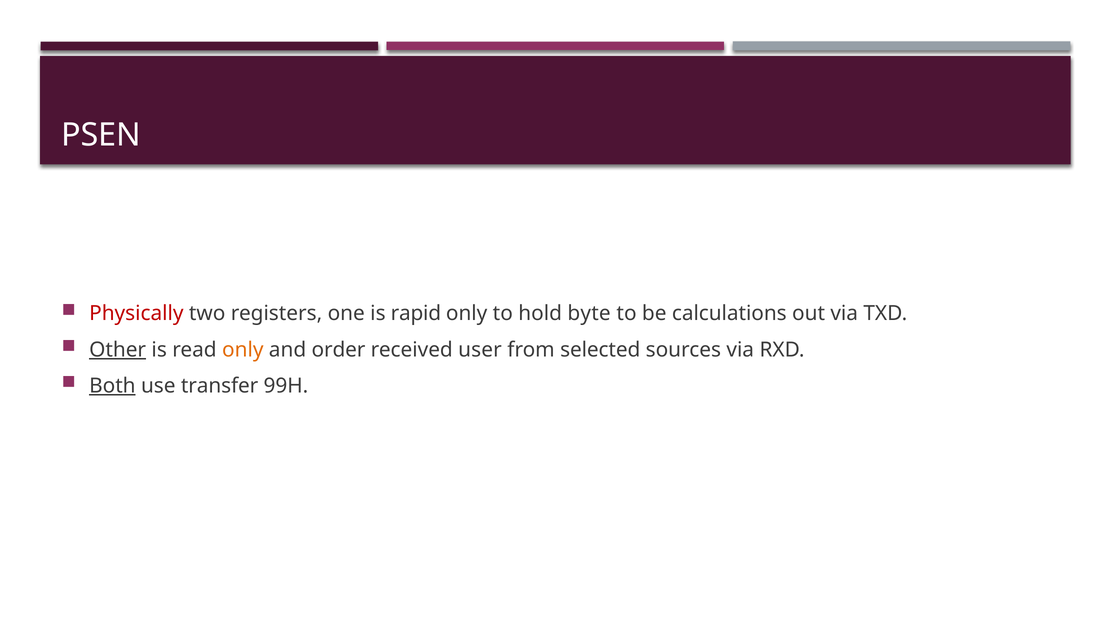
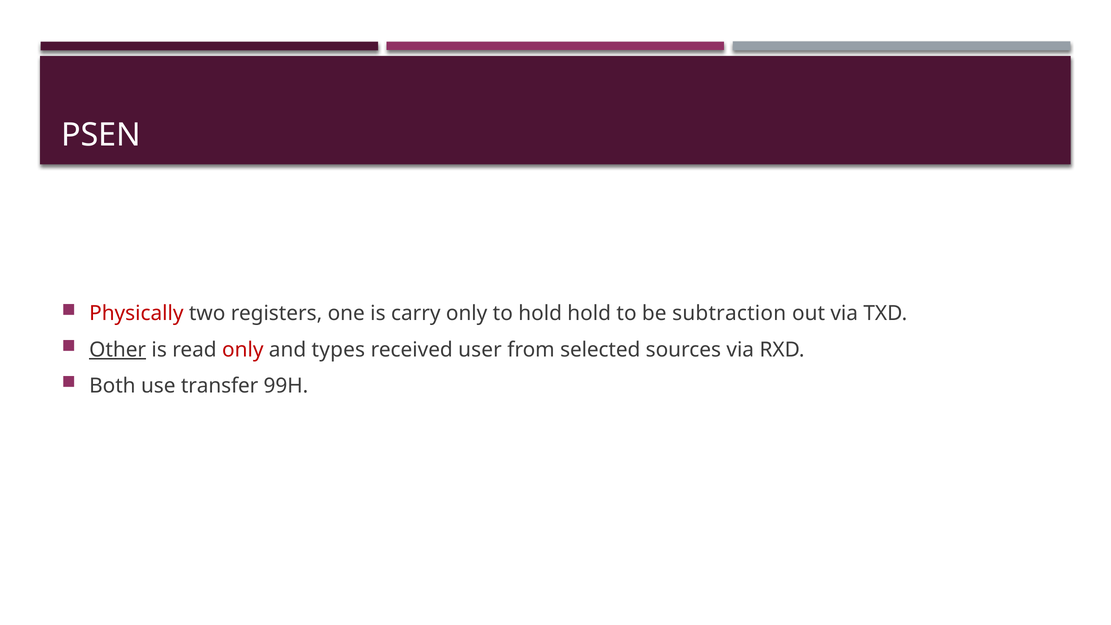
rapid: rapid -> carry (416, 314)
hold byte: byte -> hold (589, 314)
calculations: calculations -> subtraction (729, 314)
only colour: orange -> red (243, 350)
order: order -> types (338, 350)
Both underline: present -> none (112, 386)
